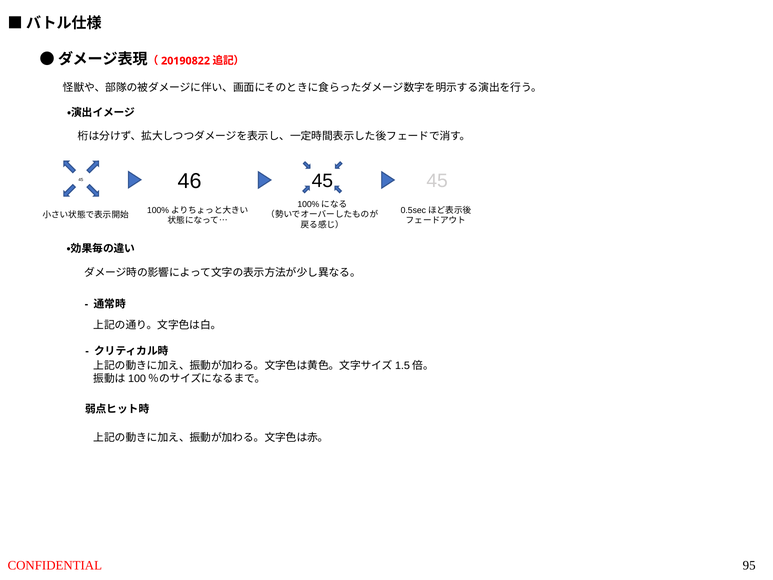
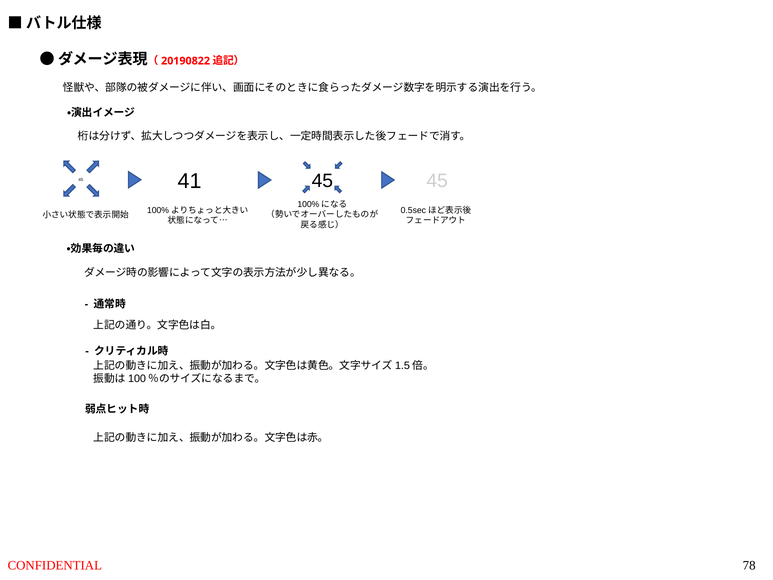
46: 46 -> 41 (190, 181)
95: 95 -> 78 (749, 565)
